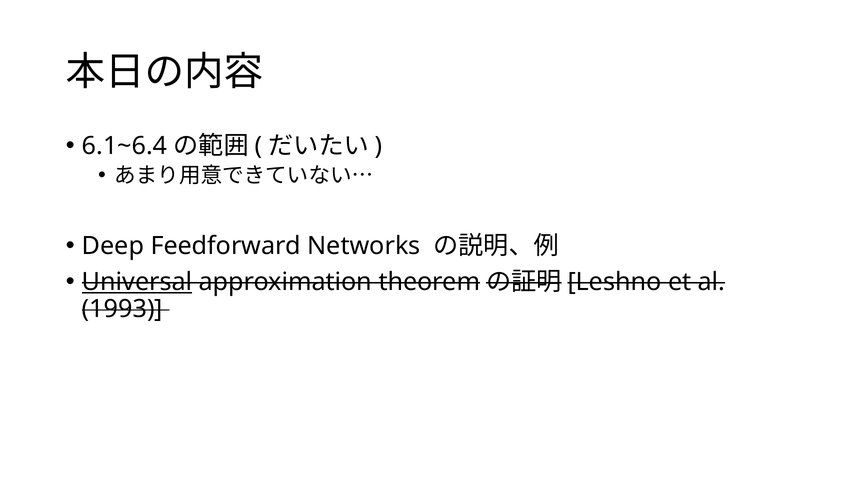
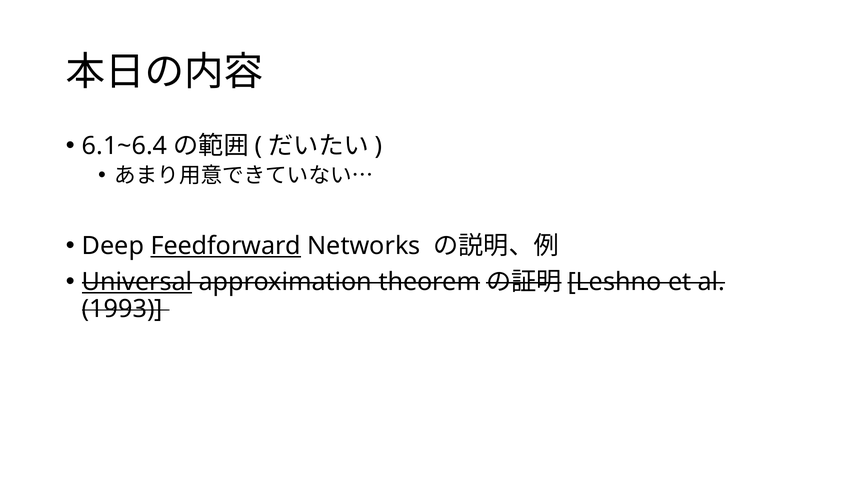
Feedforward underline: none -> present (226, 246)
